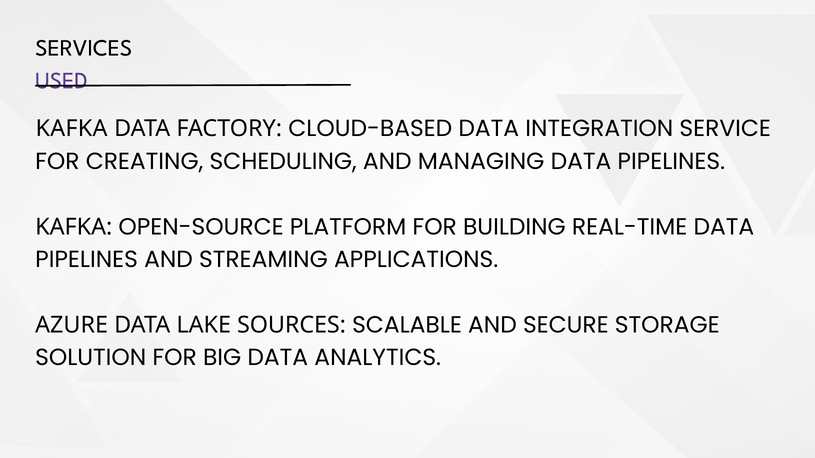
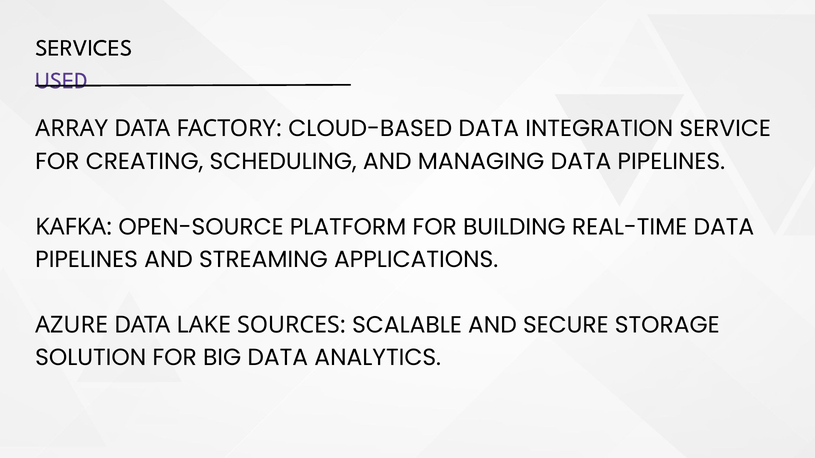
KAFKA: KAFKA -> ARRAY (72, 129)
